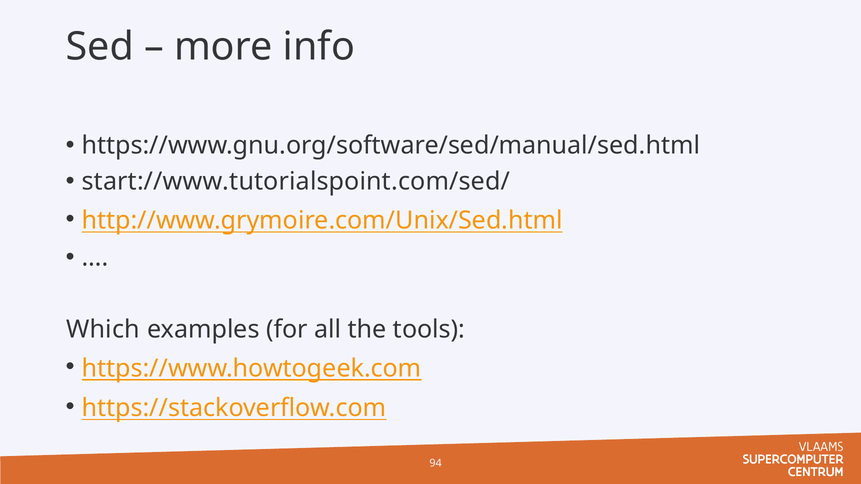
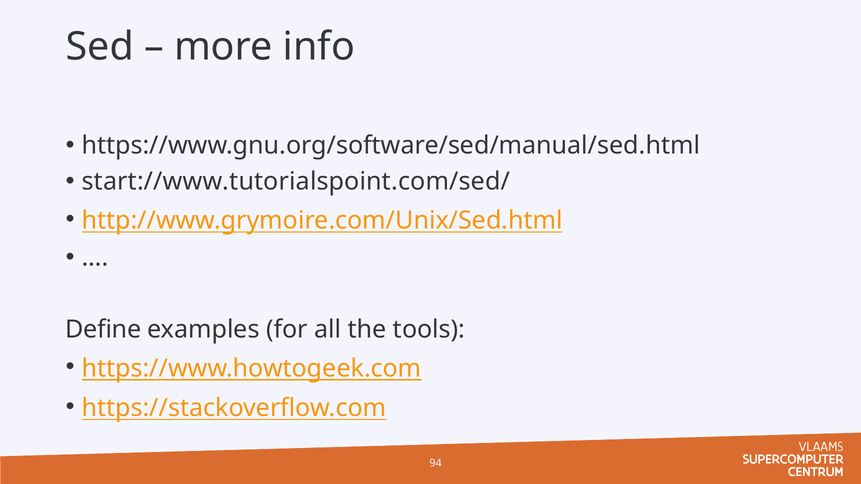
Which: Which -> Define (103, 330)
